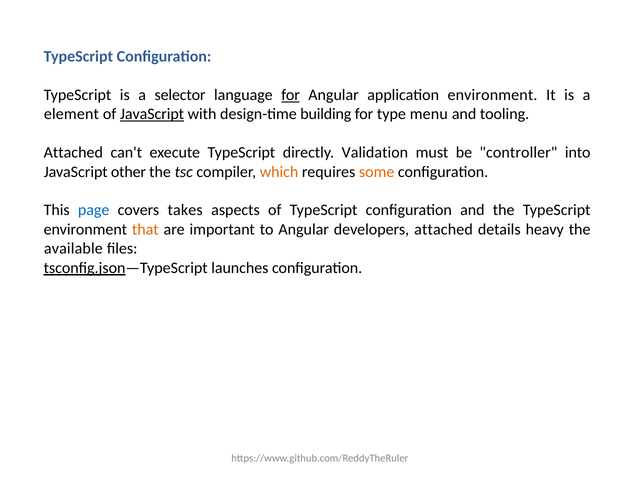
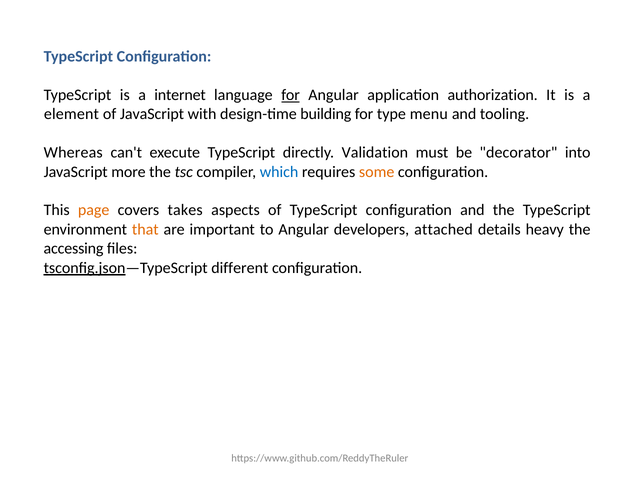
selector: selector -> internet (180, 95)
application environment: environment -> authorization (493, 95)
JavaScript underline: present -> none (152, 114)
Attached: Attached -> Whereas (73, 153)
controller: controller -> decorator (518, 153)
other: other -> more (128, 172)
which colour: orange -> blue (279, 172)
page colour: blue -> orange (94, 210)
available: available -> accessing (74, 249)
launches: launches -> different (240, 268)
